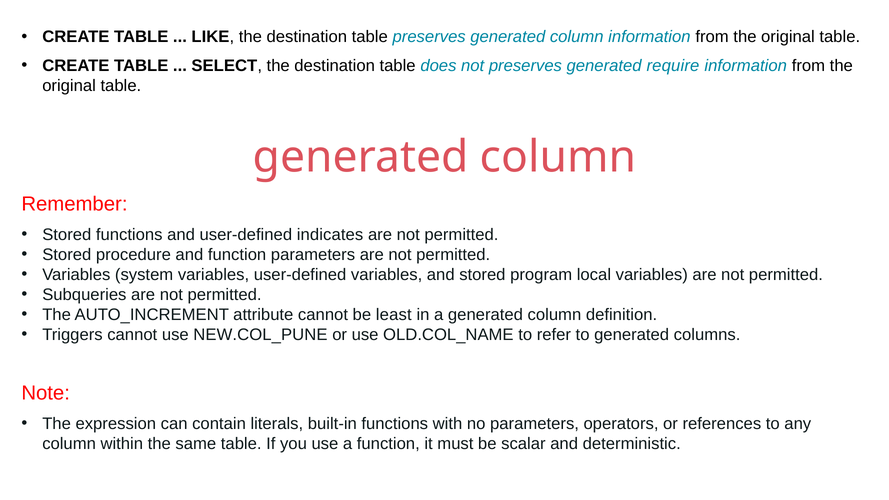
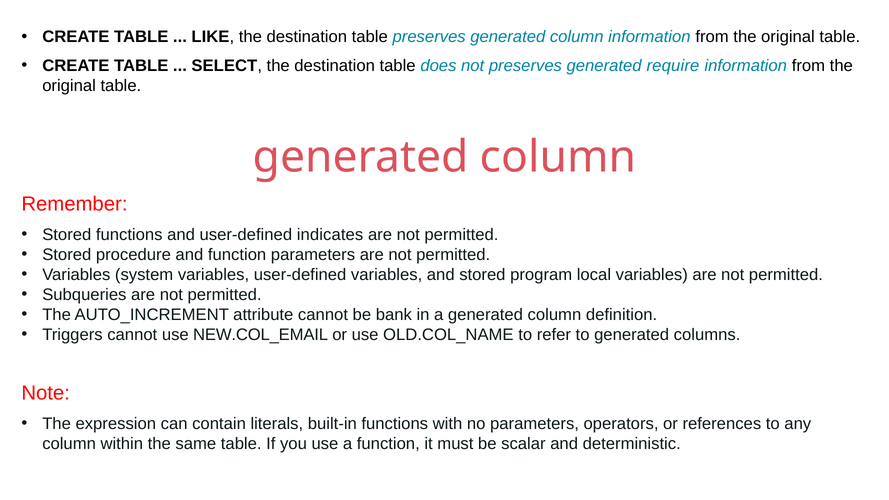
least: least -> bank (394, 315)
NEW.COL_PUNE: NEW.COL_PUNE -> NEW.COL_EMAIL (261, 335)
